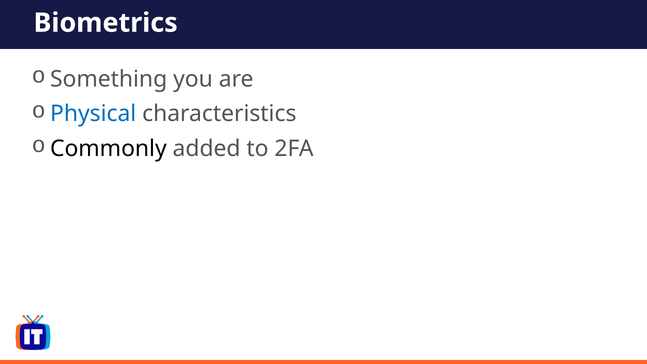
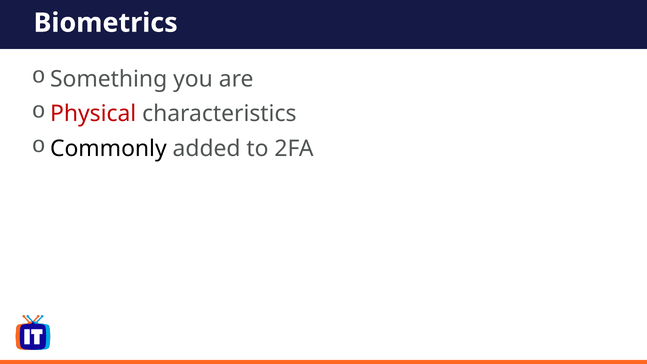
Physical colour: blue -> red (93, 114)
